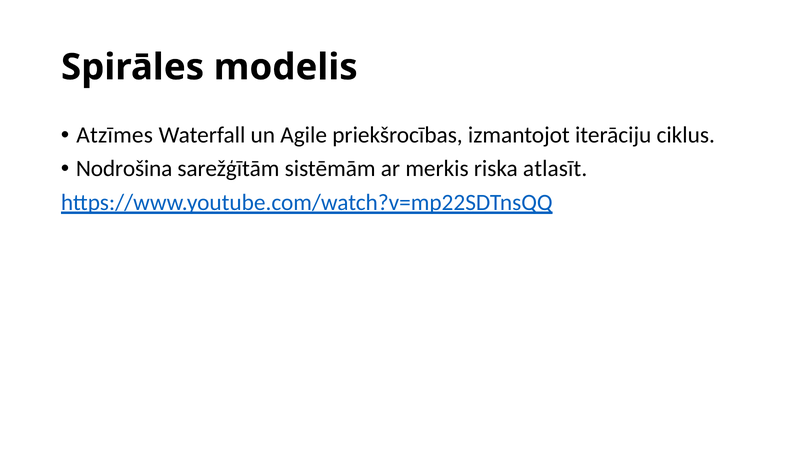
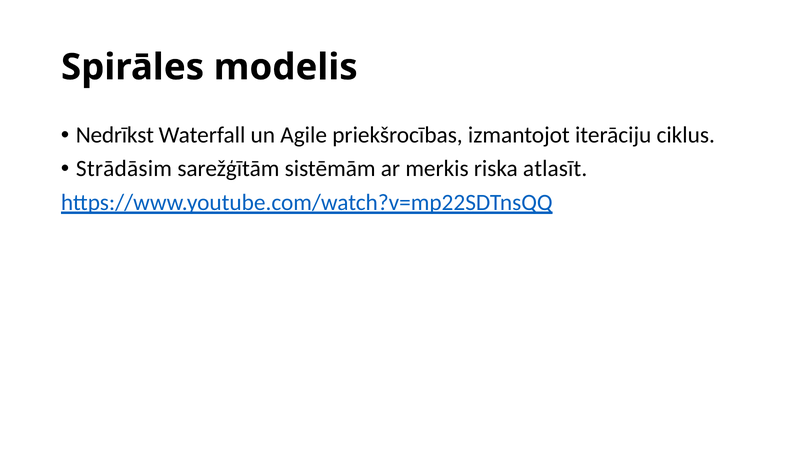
Atzīmes: Atzīmes -> Nedrīkst (115, 135)
Nodrošina: Nodrošina -> Strādāsim (124, 169)
